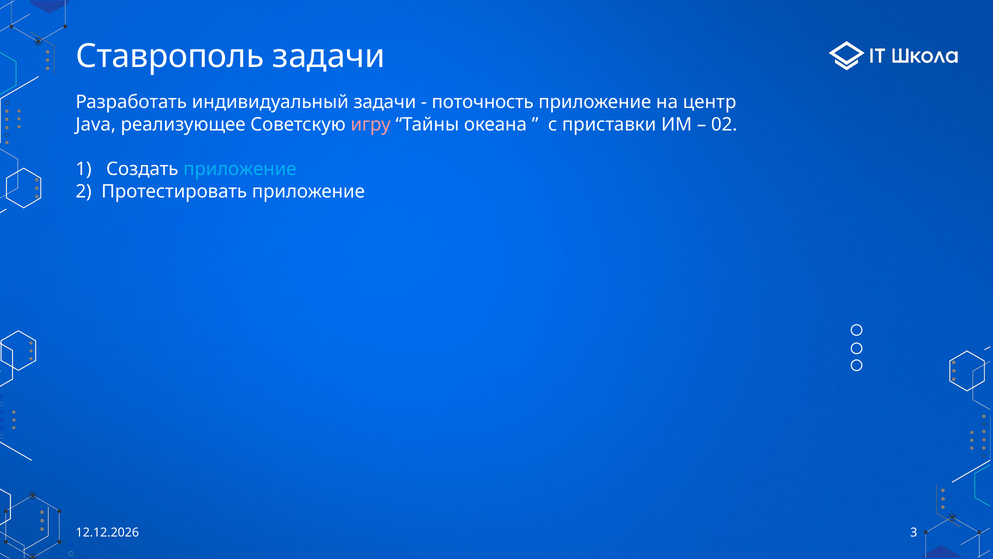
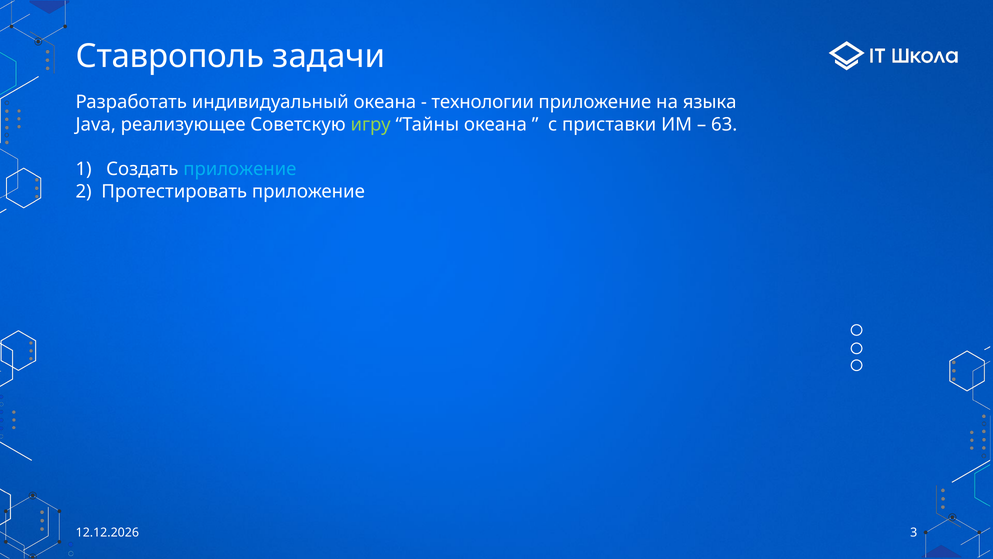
индивидуальный задачи: задачи -> океана (385, 102)
поточность: поточность -> технологии (483, 102)
центр: центр -> языка (710, 102)
игру colour: pink -> light green (371, 124)
02: 02 -> 63 (724, 124)
